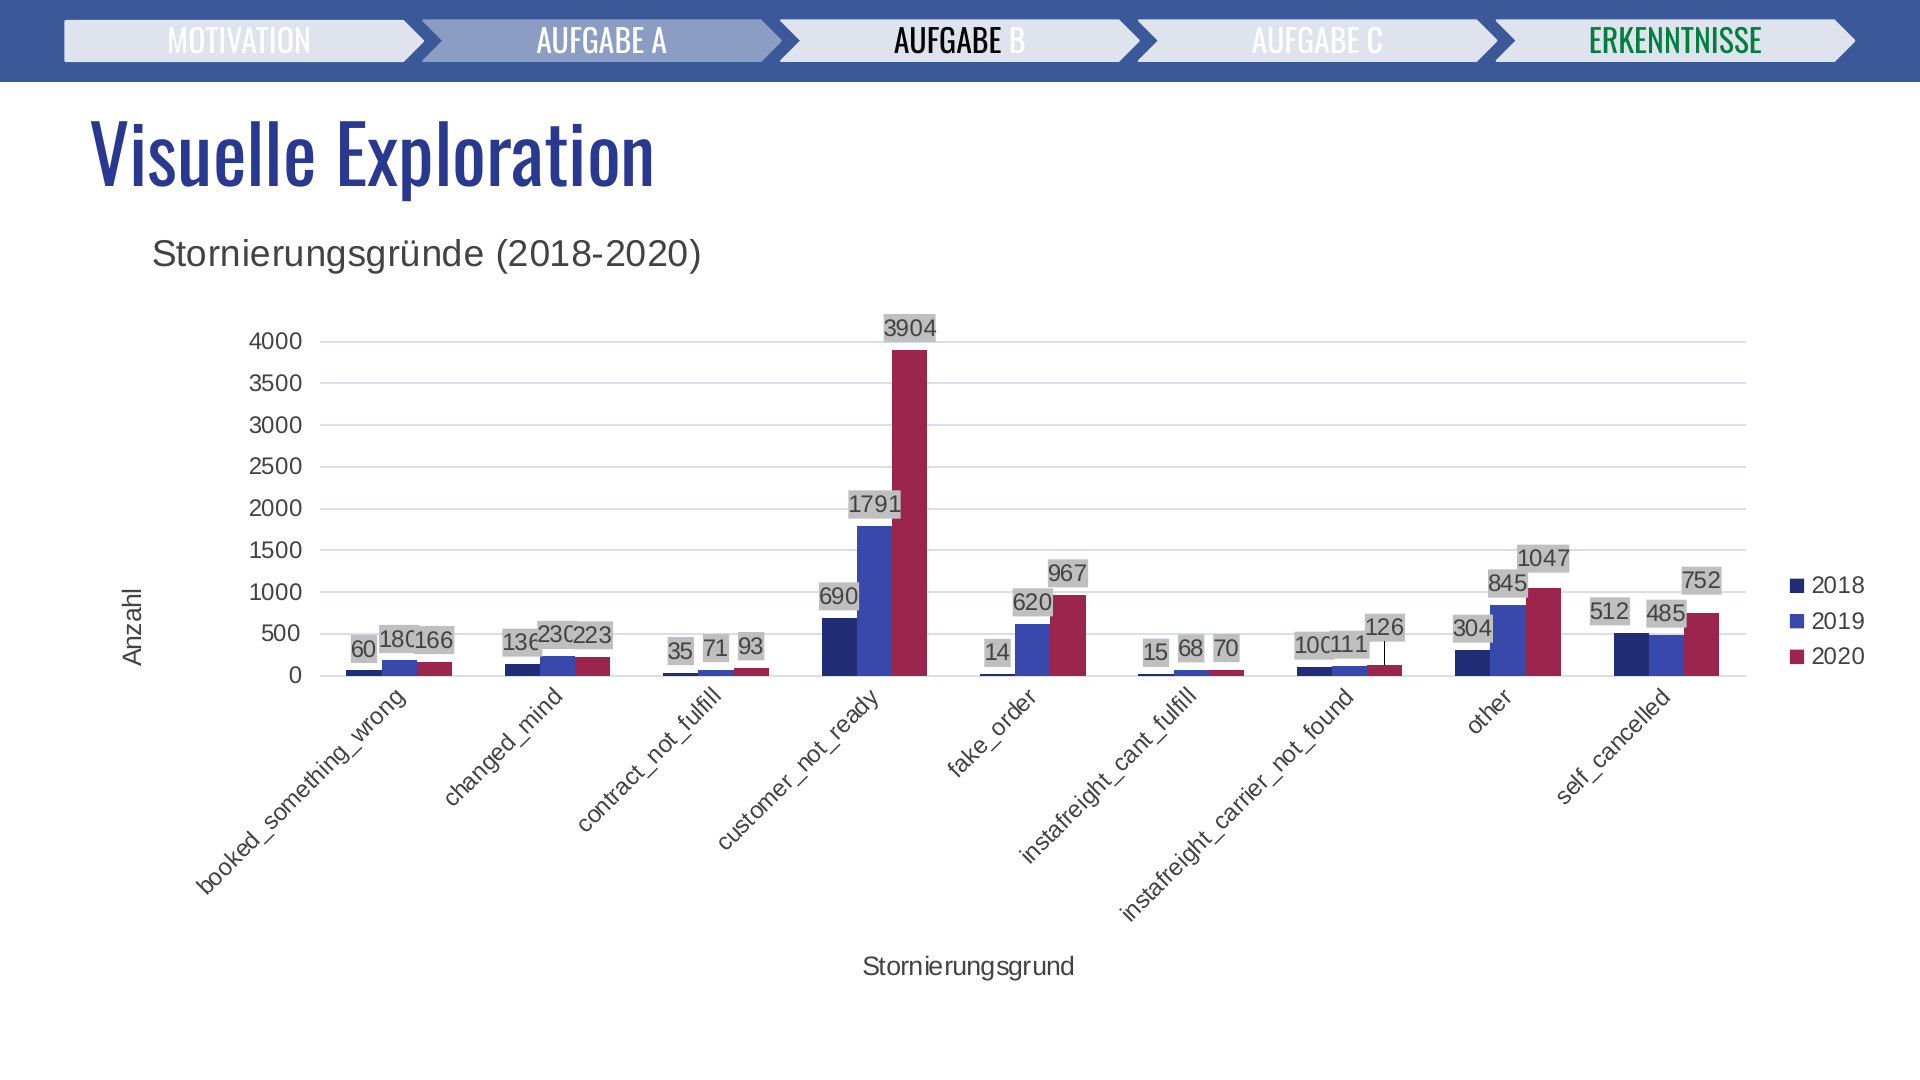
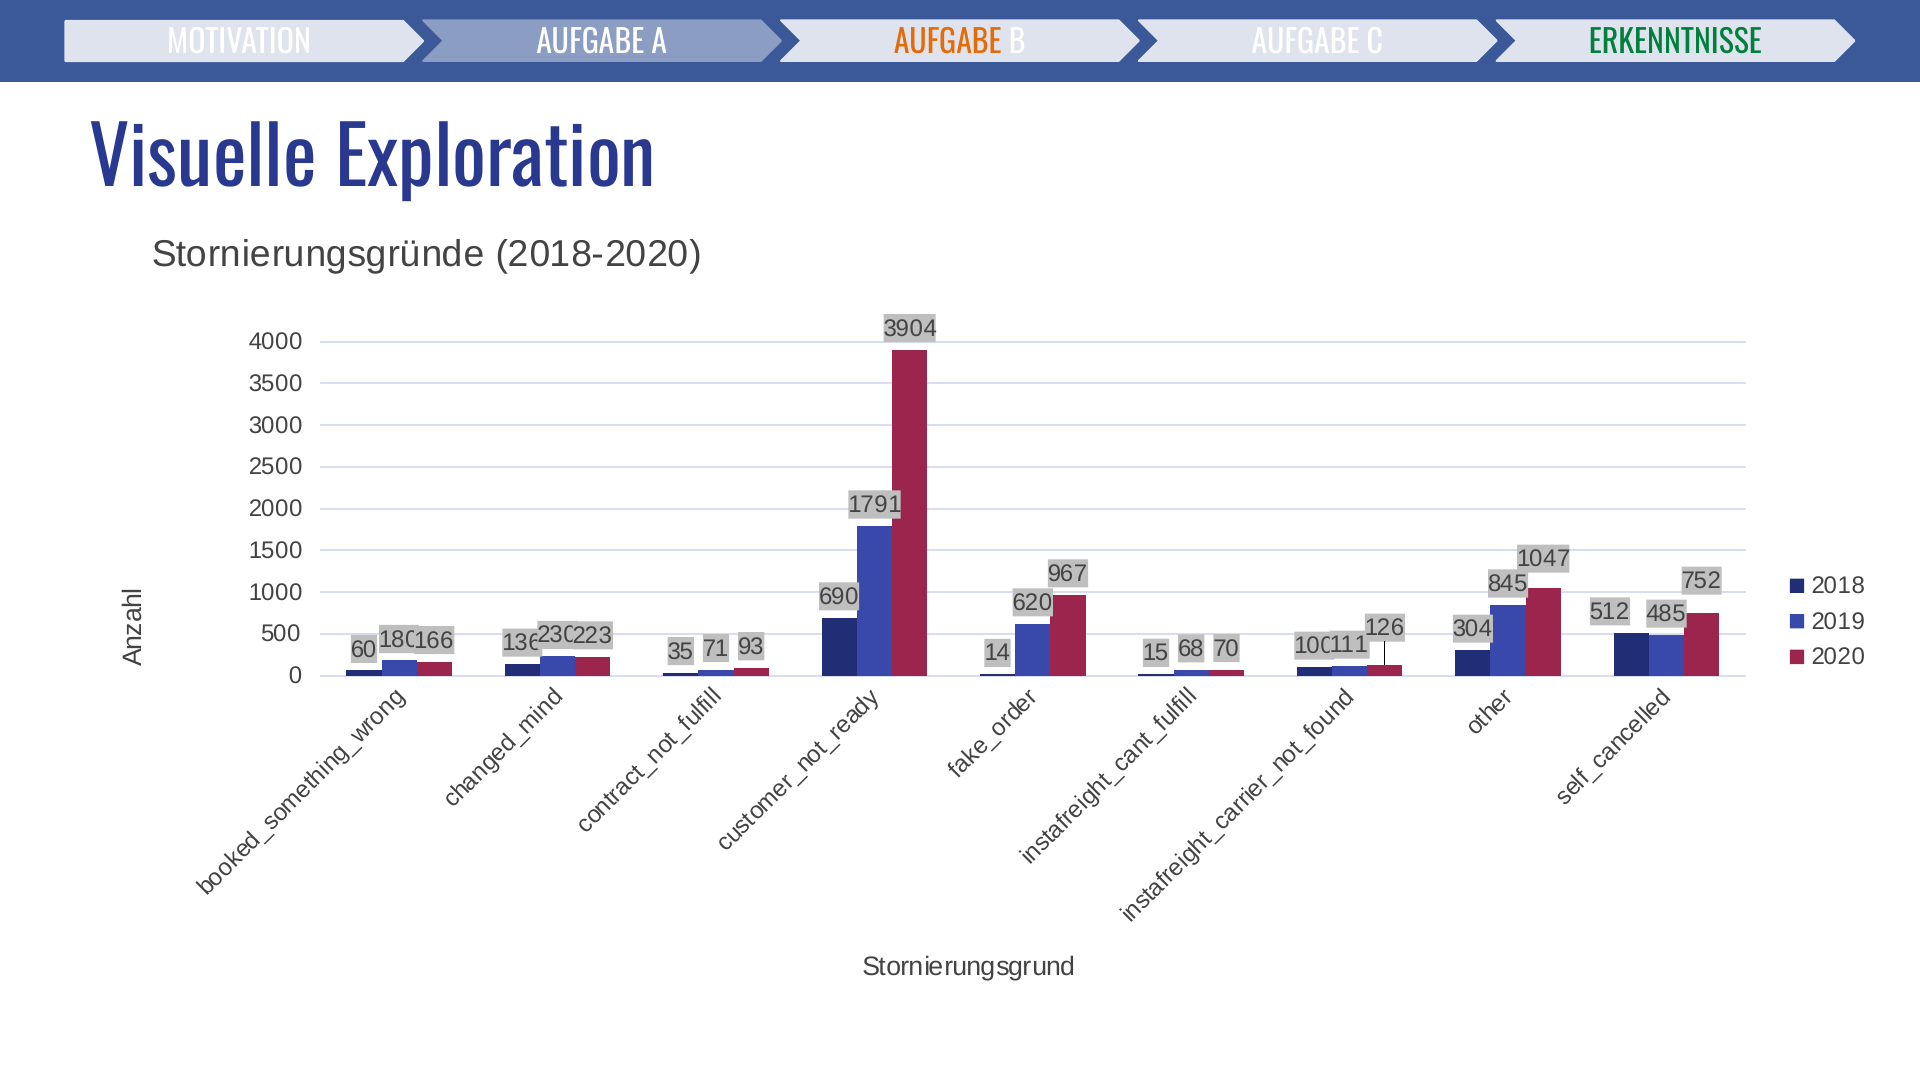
AUFGABE colour: black -> orange (948, 43)
